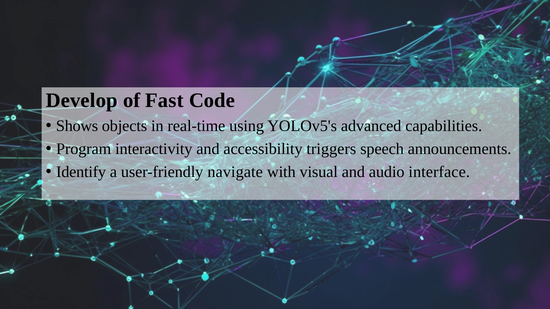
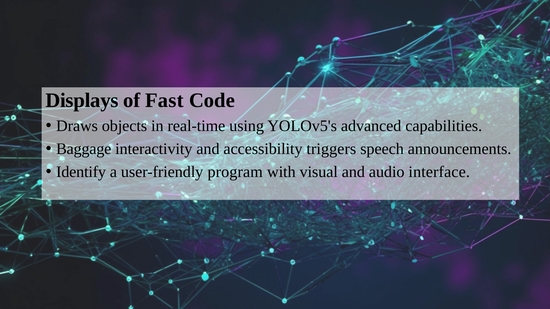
Develop: Develop -> Displays (82, 101)
Shows: Shows -> Draws (77, 126)
Program: Program -> Baggage (84, 149)
navigate: navigate -> program (235, 172)
